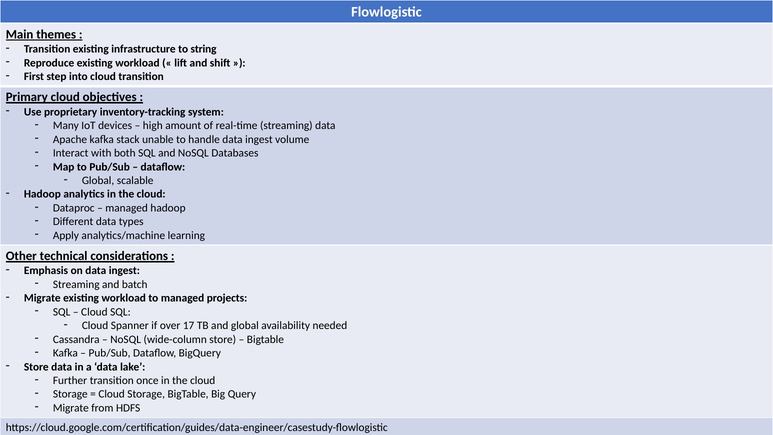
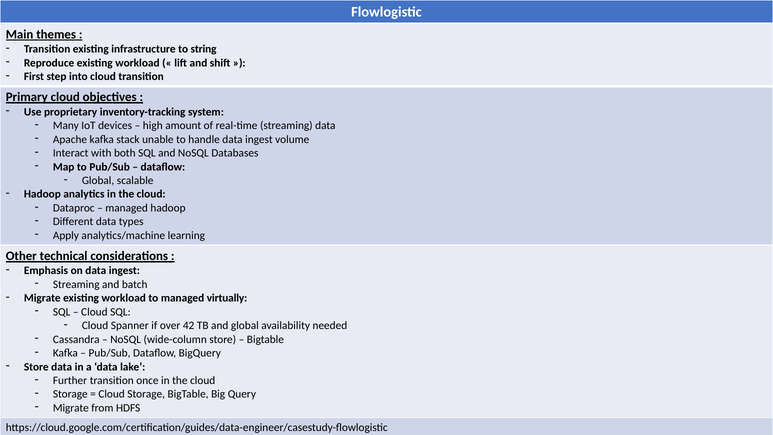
projects: projects -> virtually (227, 298)
17: 17 -> 42 (189, 326)
